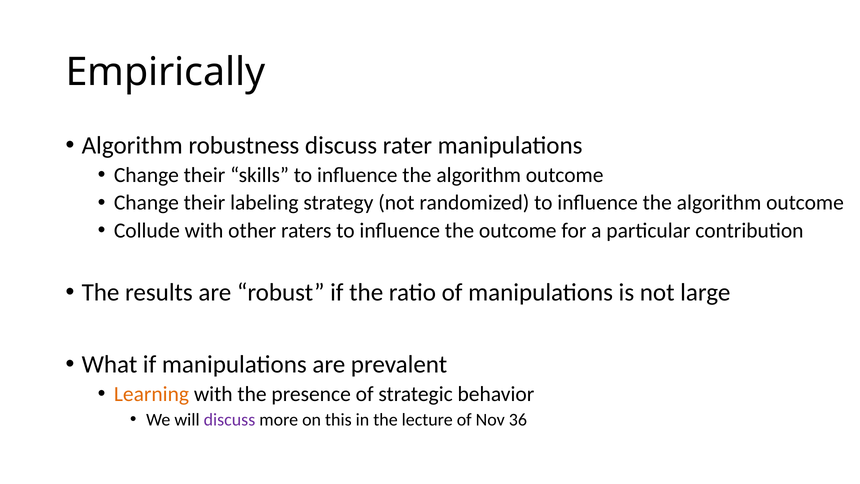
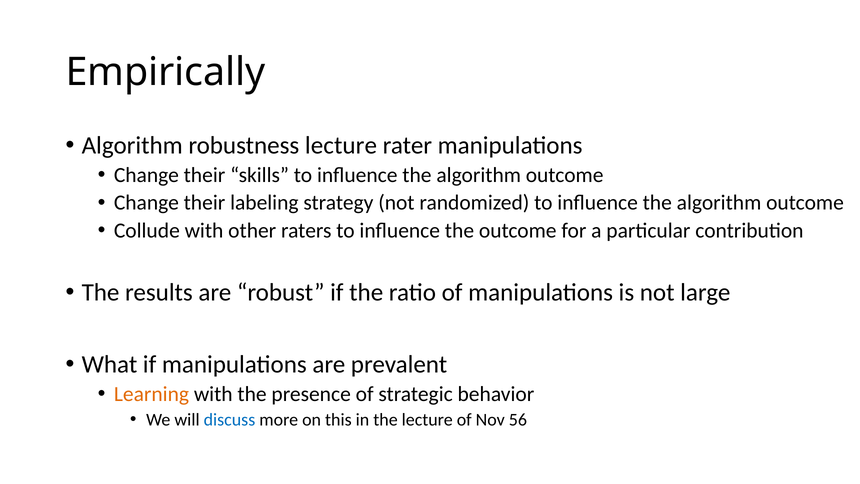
robustness discuss: discuss -> lecture (341, 145)
discuss colour: purple -> blue (229, 420)
36: 36 -> 56 (518, 420)
